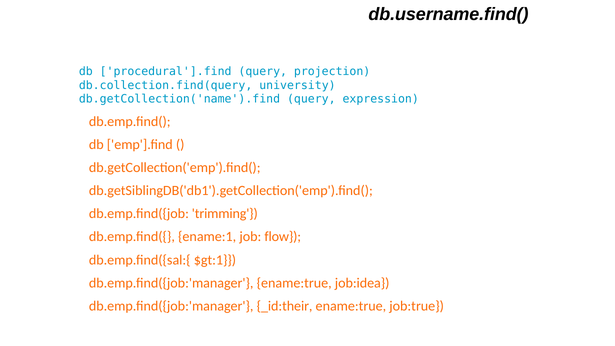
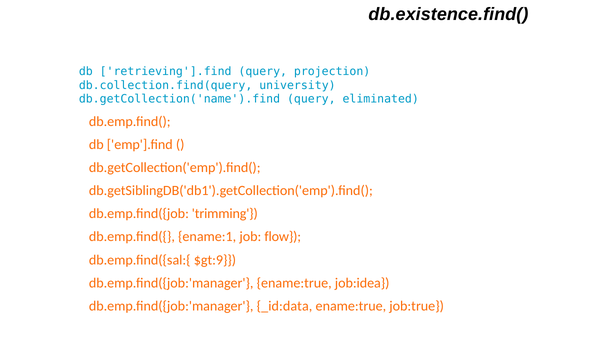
db.username.find(: db.username.find( -> db.existence.find( (448, 14)
procedural'].find: procedural'].find -> retrieving'].find (166, 71)
expression: expression -> eliminated (381, 99)
$gt:1: $gt:1 -> $gt:9 (215, 260)
_id:their: _id:their -> _id:data (285, 306)
